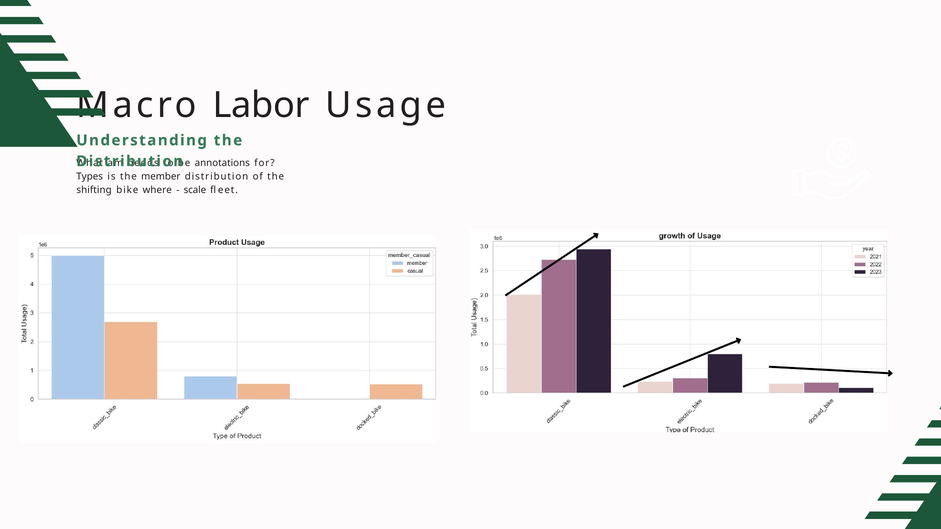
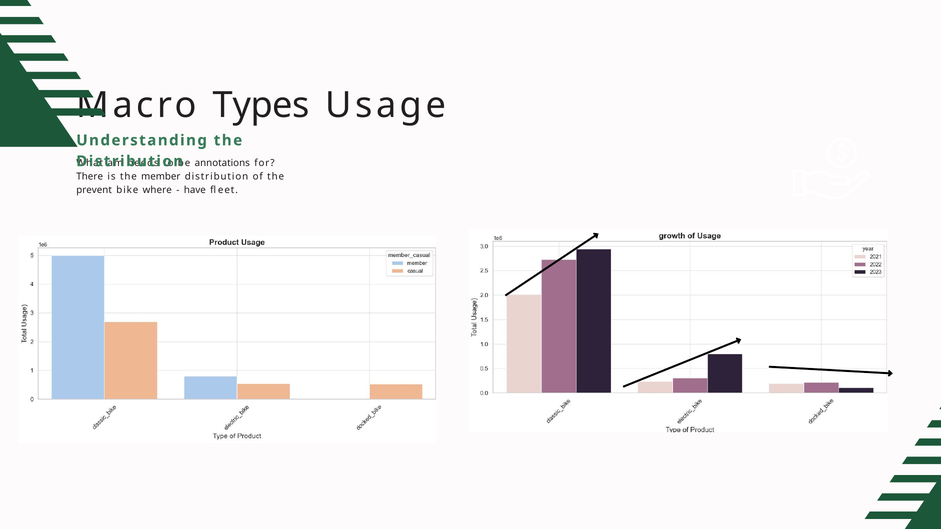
Labor: Labor -> Types (261, 105)
Types: Types -> There (90, 177)
shifting: shifting -> prevent (94, 190)
scale: scale -> have (195, 190)
